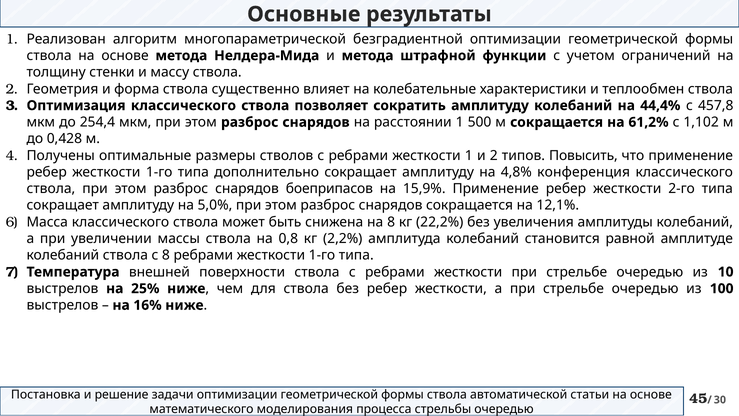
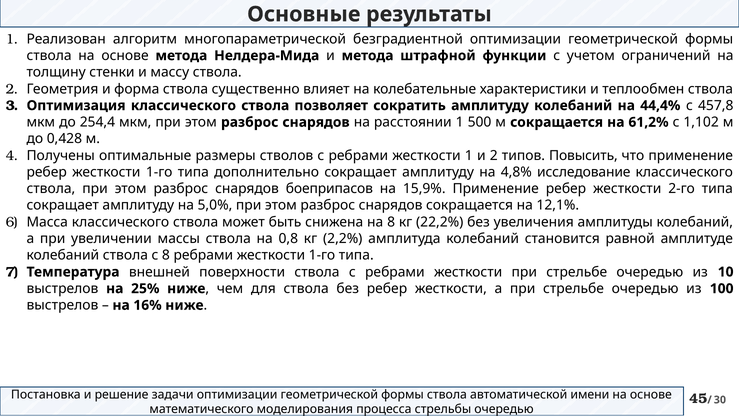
конференция: конференция -> исследование (584, 172)
статьи: статьи -> имени (590, 394)
